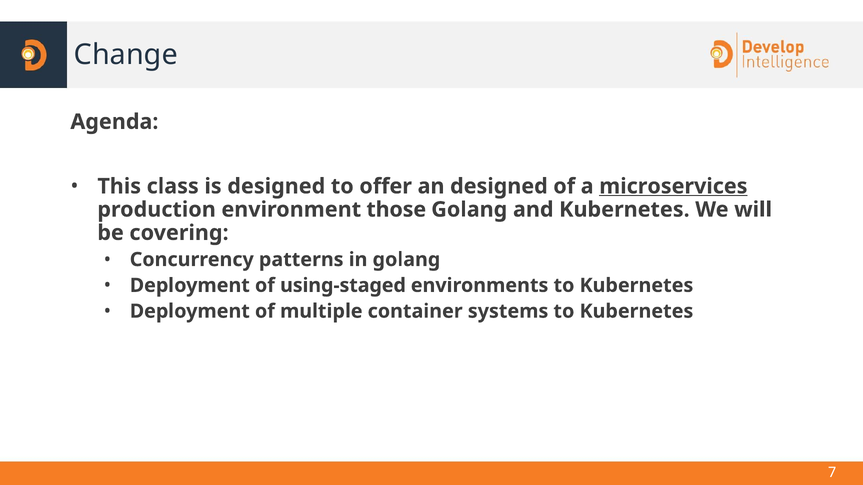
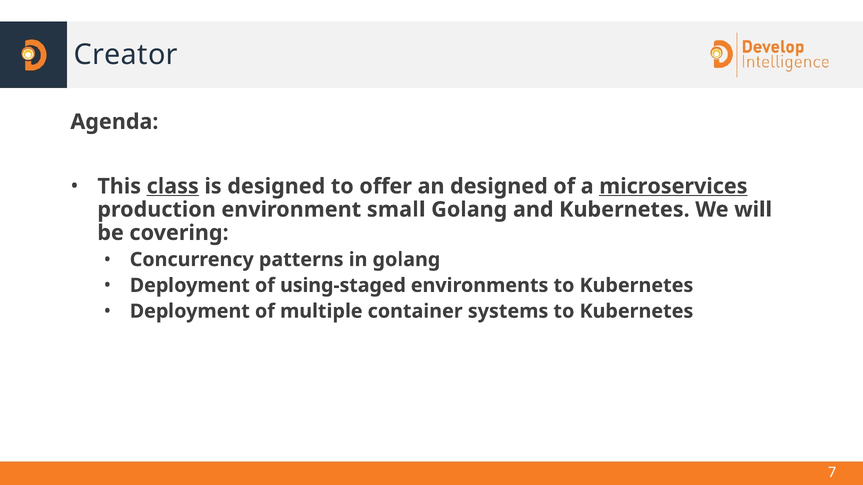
Change: Change -> Creator (126, 55)
class underline: none -> present (173, 186)
those: those -> small (396, 210)
